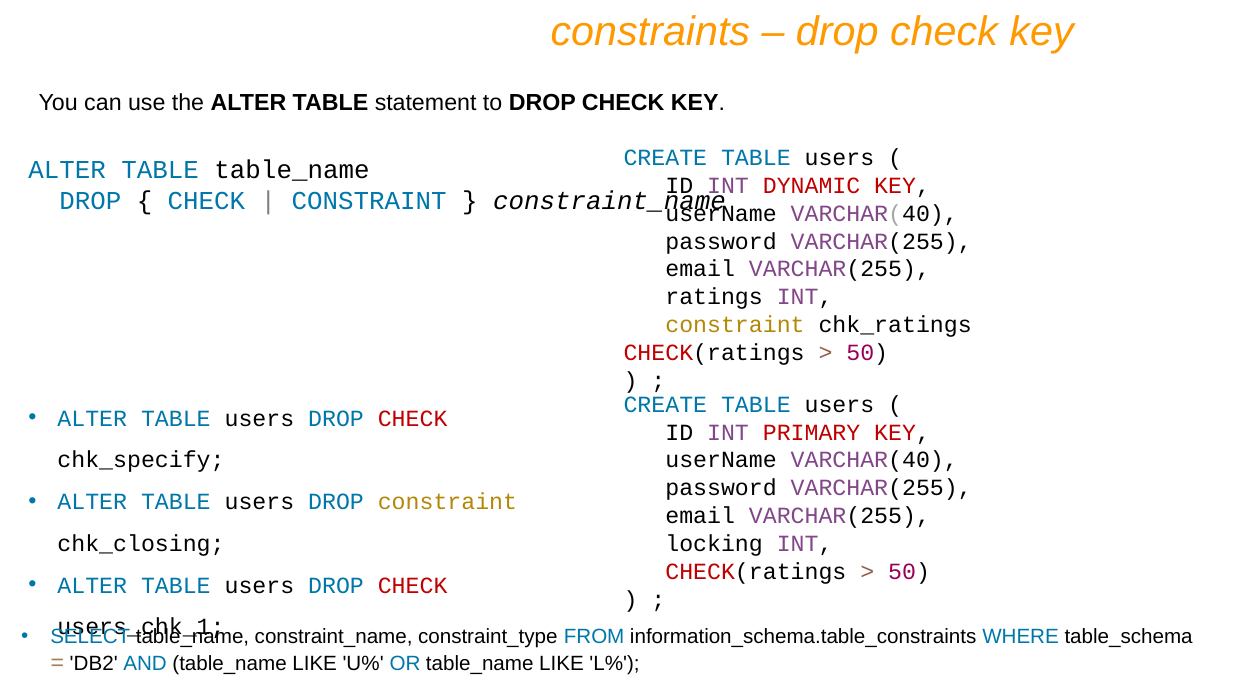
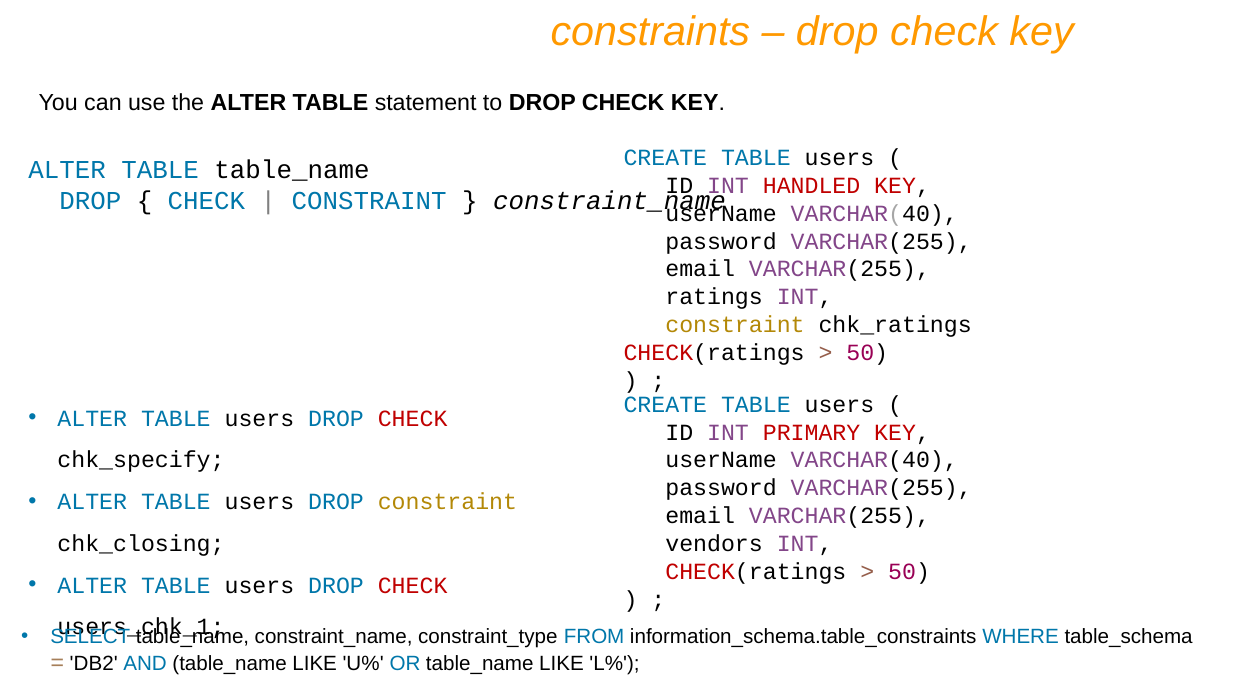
DYNAMIC: DYNAMIC -> HANDLED (812, 186)
locking: locking -> vendors (714, 544)
